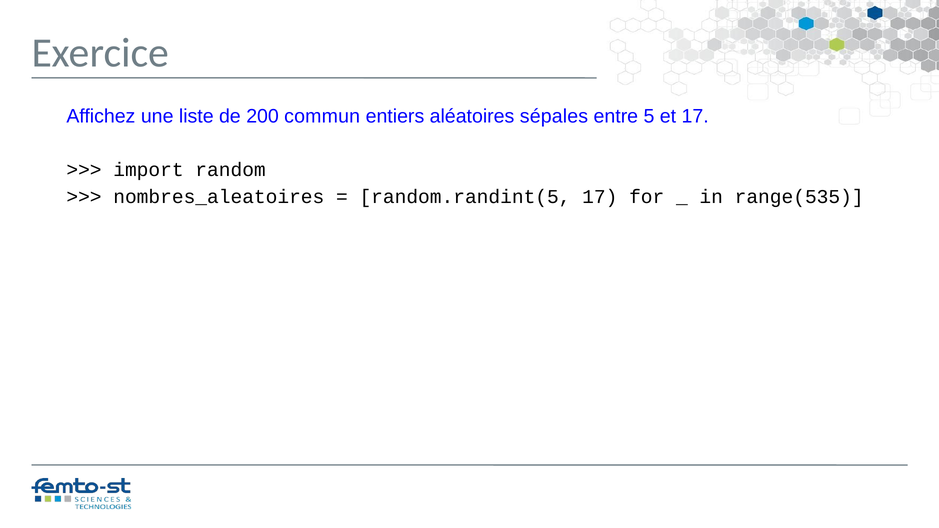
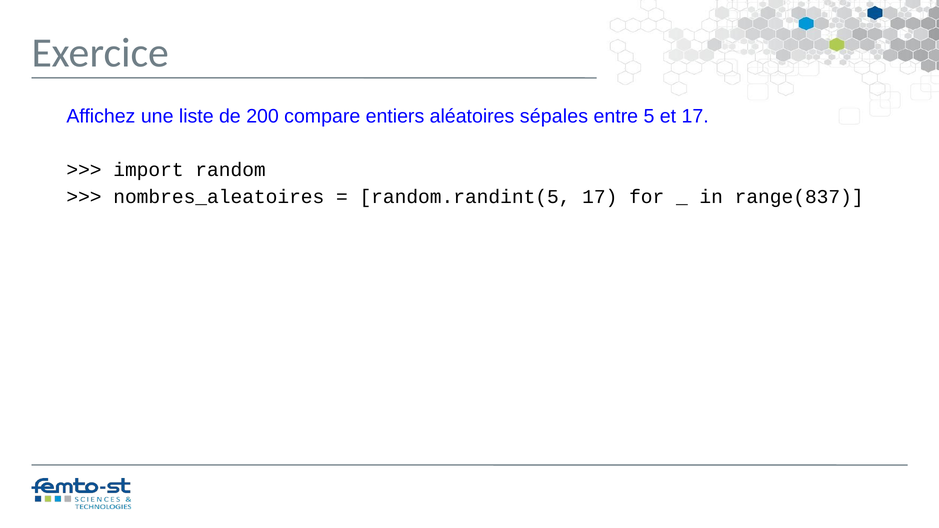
commun: commun -> compare (322, 116)
range(535: range(535 -> range(837 (799, 197)
